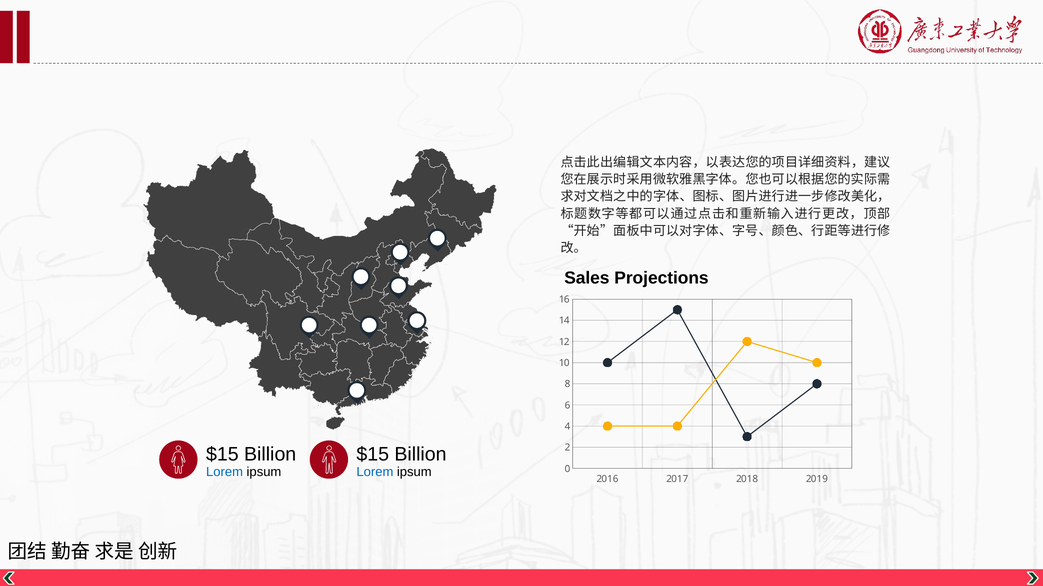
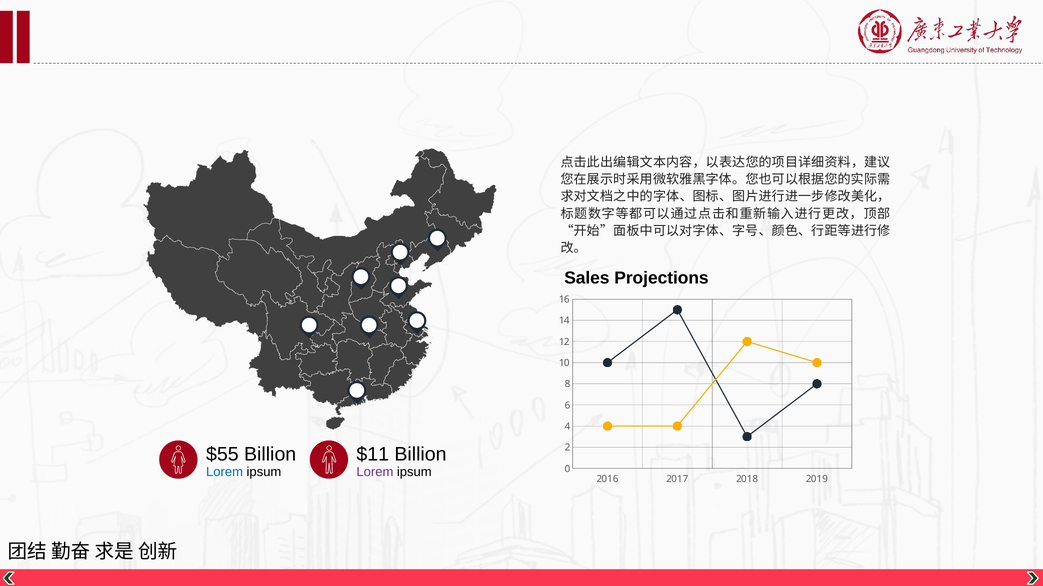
$15: $15 -> $55 (222, 455)
$15: $15 -> $11 (373, 455)
Lorem colour: blue -> purple (375, 472)
